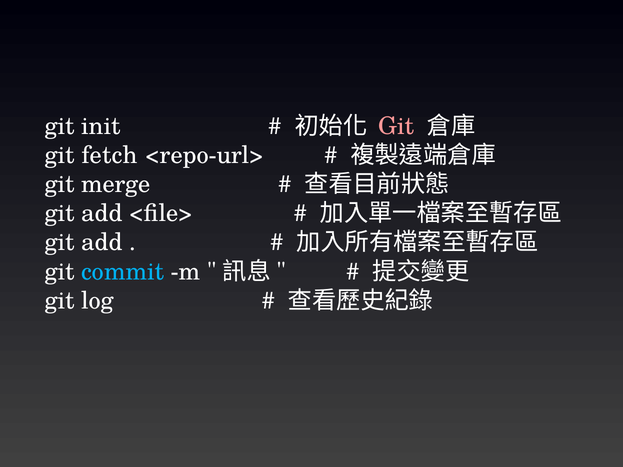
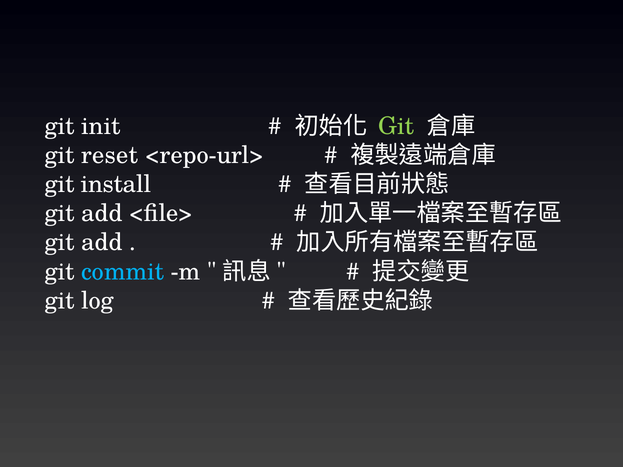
Git colour: pink -> light green (396, 126)
fetch: fetch -> reset (110, 155)
merge: merge -> install (116, 184)
